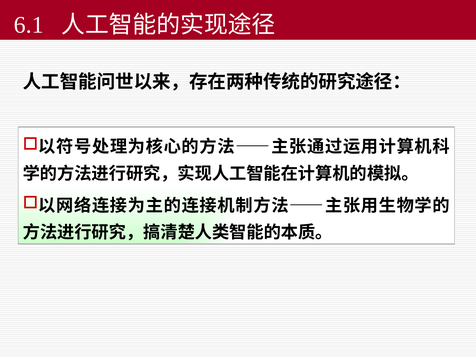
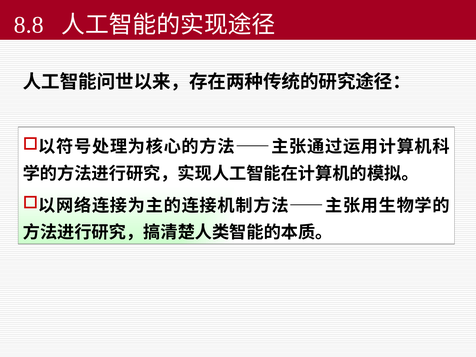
6.1: 6.1 -> 8.8 (29, 25)
